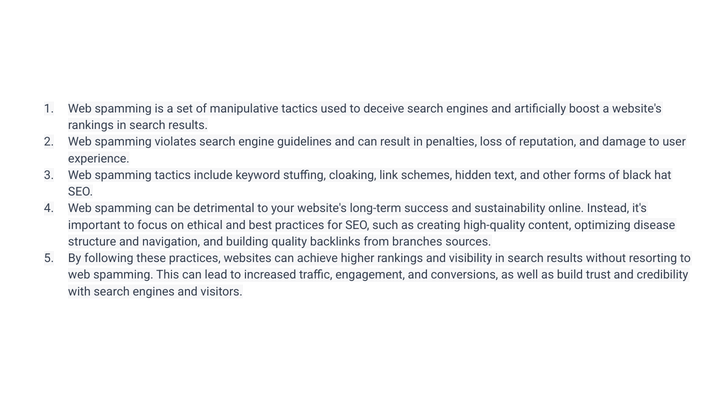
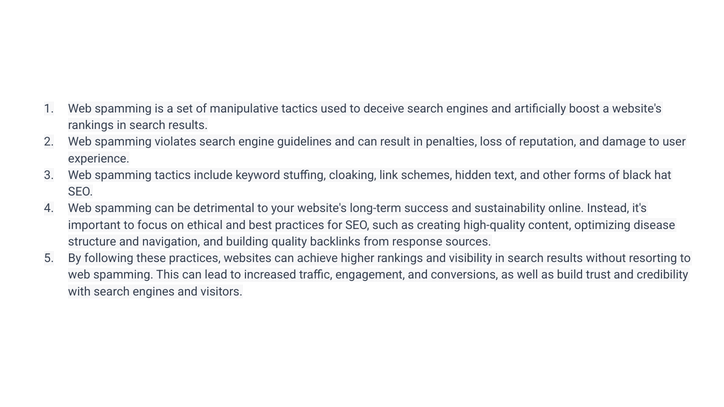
branches: branches -> response (417, 242)
